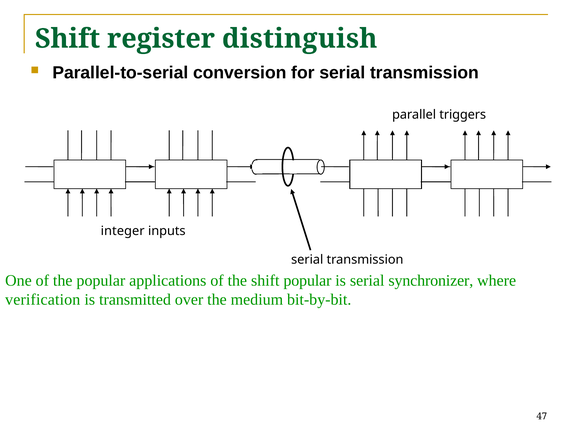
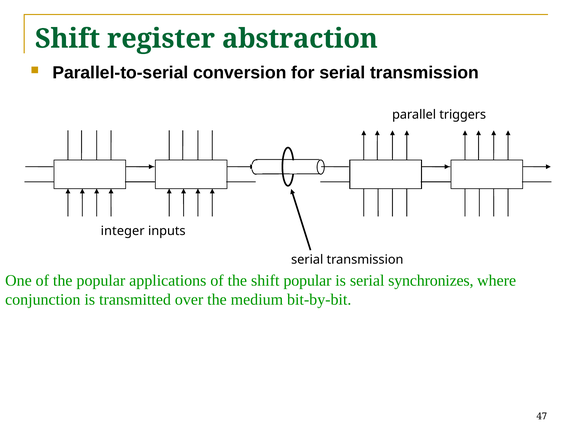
distinguish: distinguish -> abstraction (300, 39)
synchronizer: synchronizer -> synchronizes (431, 281)
verification: verification -> conjunction (43, 300)
